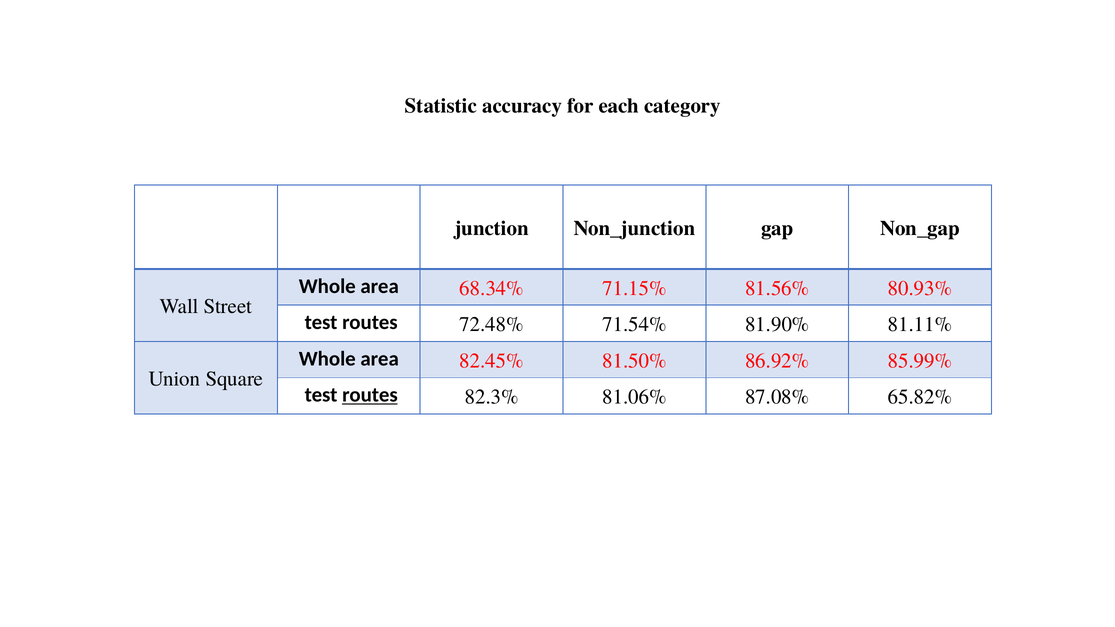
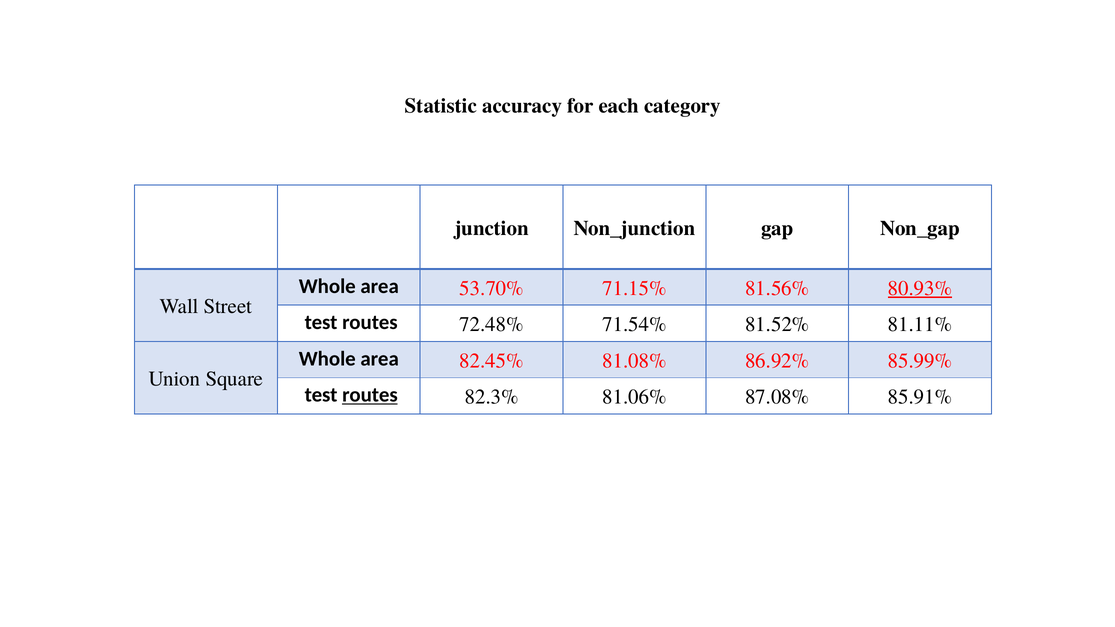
68.34%: 68.34% -> 53.70% (492, 288)
80.93% underline: none -> present (920, 288)
81.90%: 81.90% -> 81.52% (777, 325)
81.50%: 81.50% -> 81.08% (634, 361)
65.82%: 65.82% -> 85.91% (920, 397)
